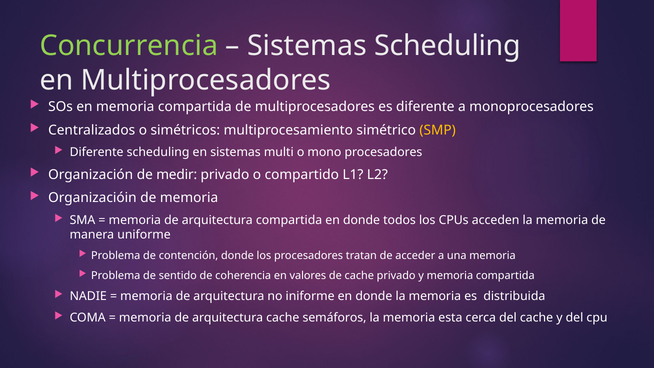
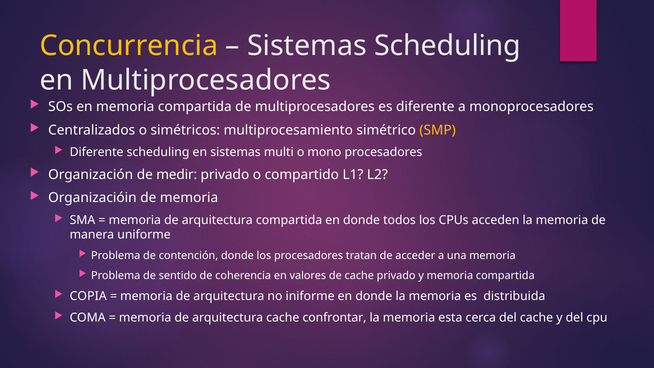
Concurrencia colour: light green -> yellow (129, 46)
NADIE: NADIE -> COPIA (88, 296)
semáforos: semáforos -> confrontar (335, 318)
